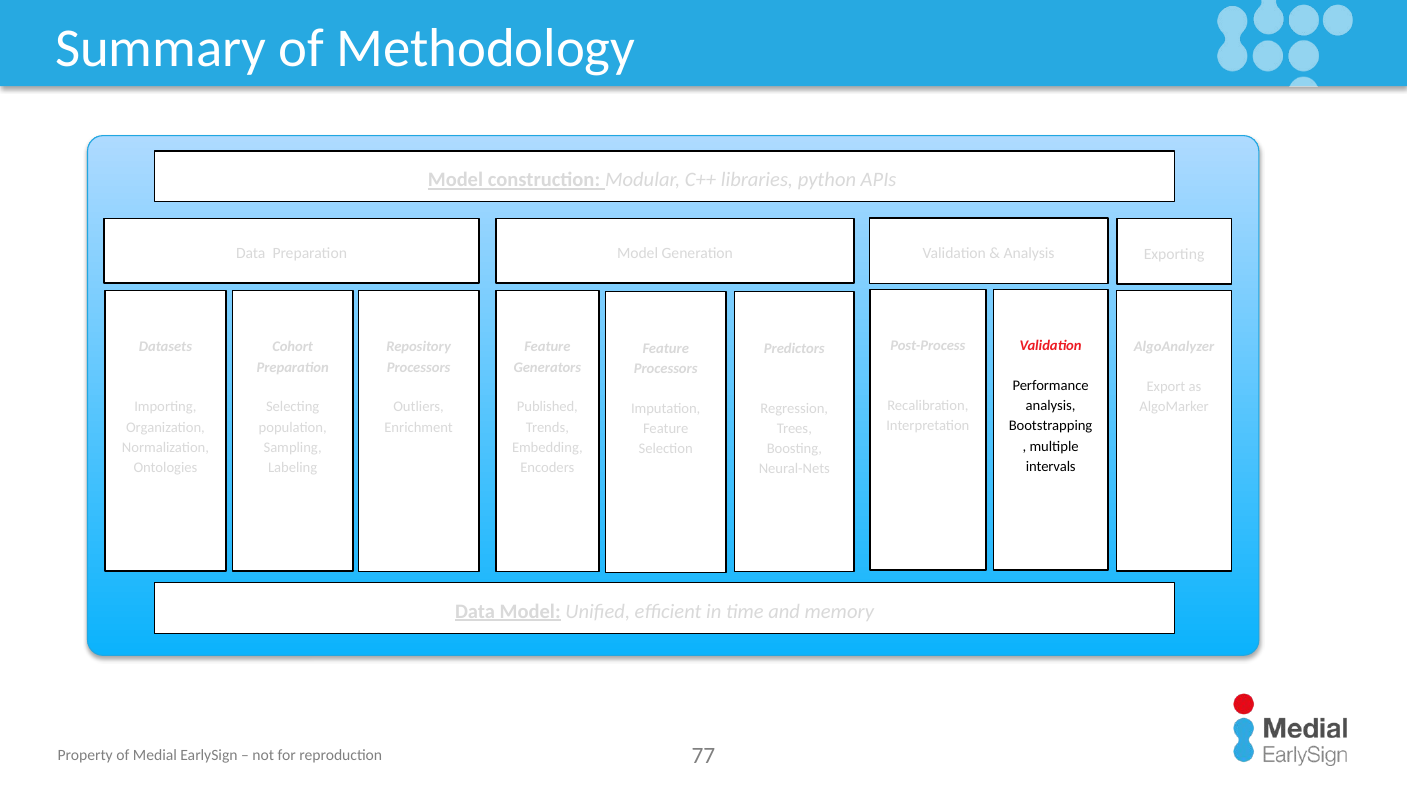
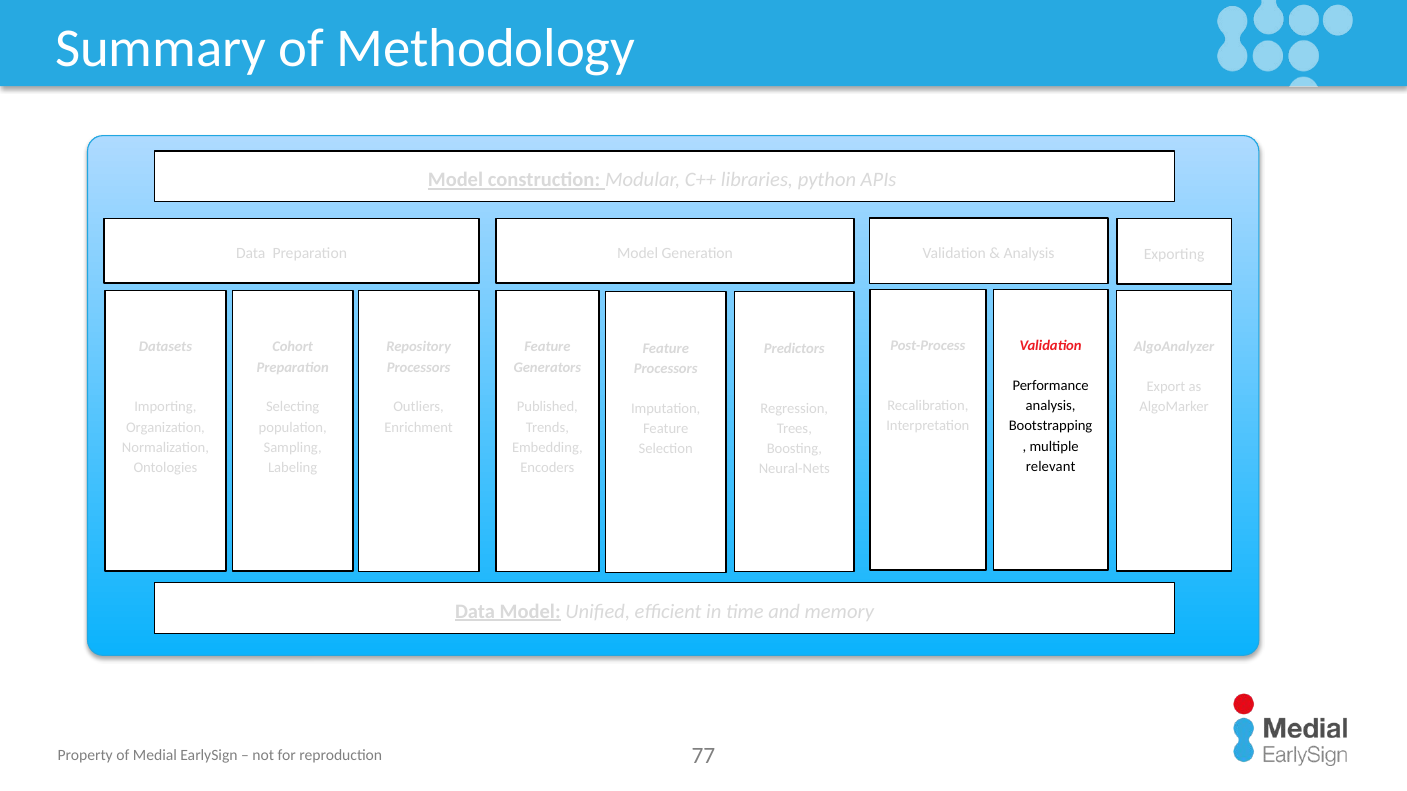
intervals: intervals -> relevant (1051, 467)
